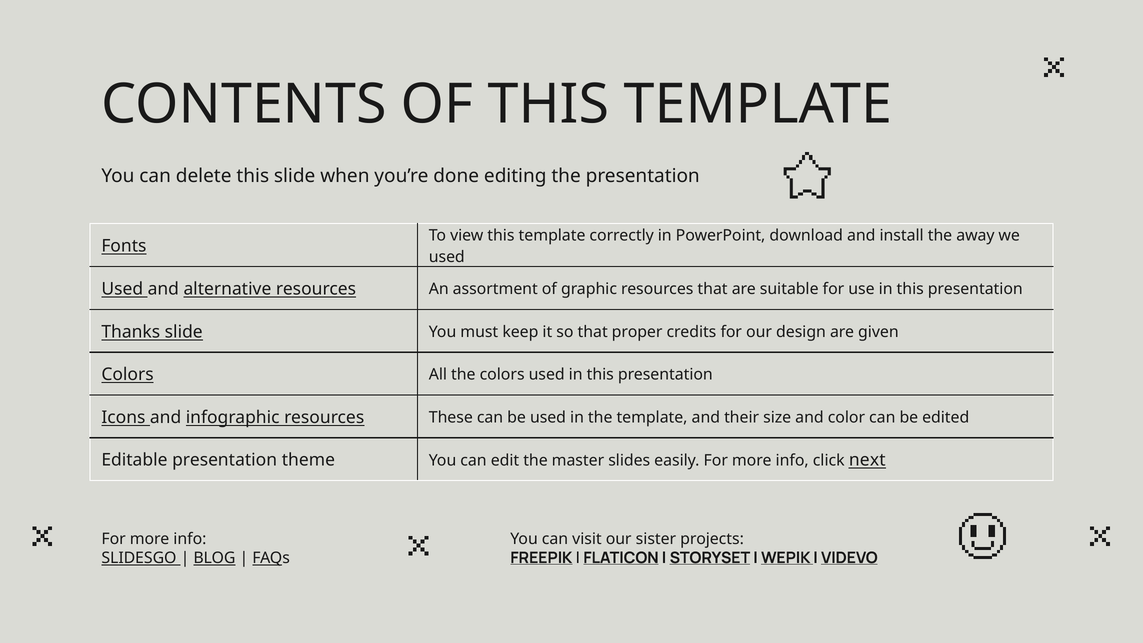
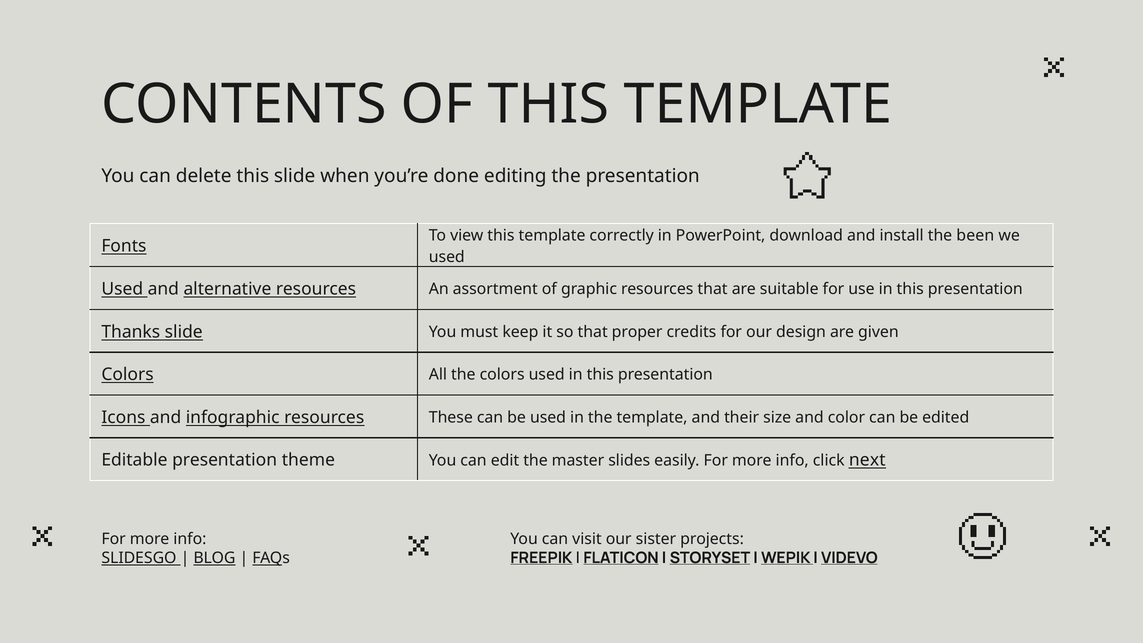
away: away -> been (975, 235)
